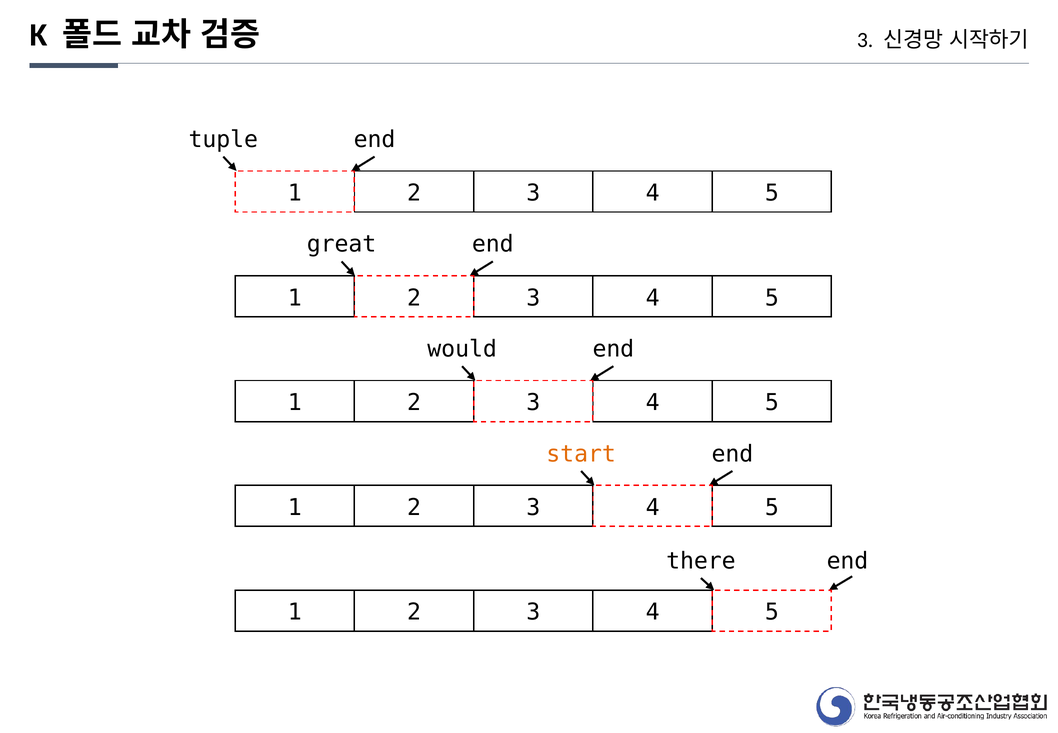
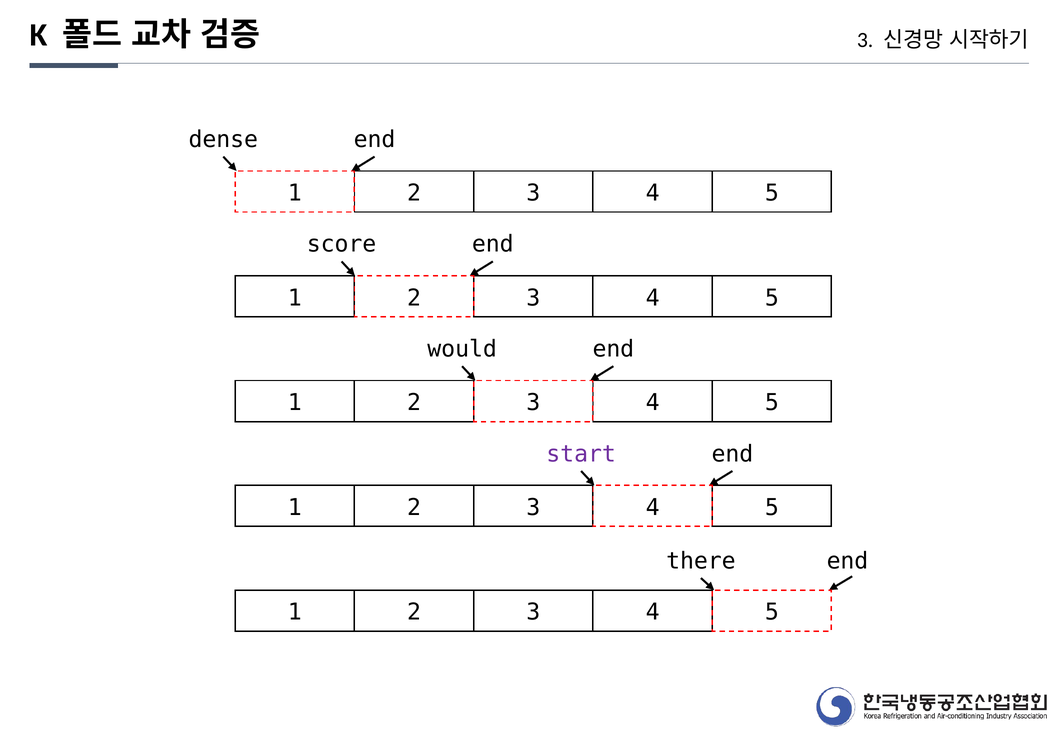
tuple: tuple -> dense (223, 139)
great: great -> score (342, 244)
start colour: orange -> purple (581, 454)
